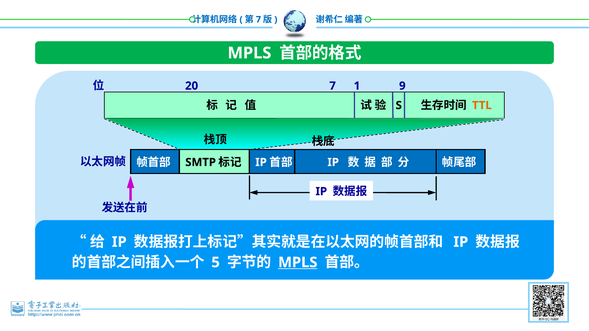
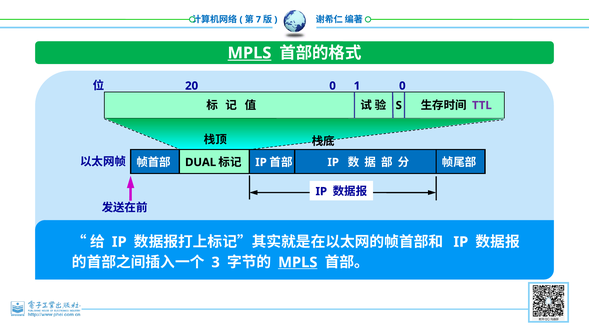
MPLS underline: none -> present (249, 53)
20 7: 7 -> 0 (333, 86)
1 9: 9 -> 0 (402, 86)
TTL colour: orange -> purple (482, 105)
SMTP: SMTP -> DUAL (201, 162)
5: 5 -> 3 (216, 263)
